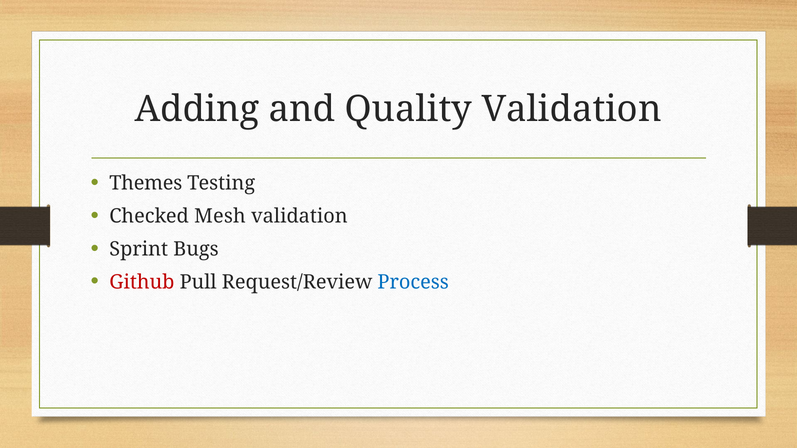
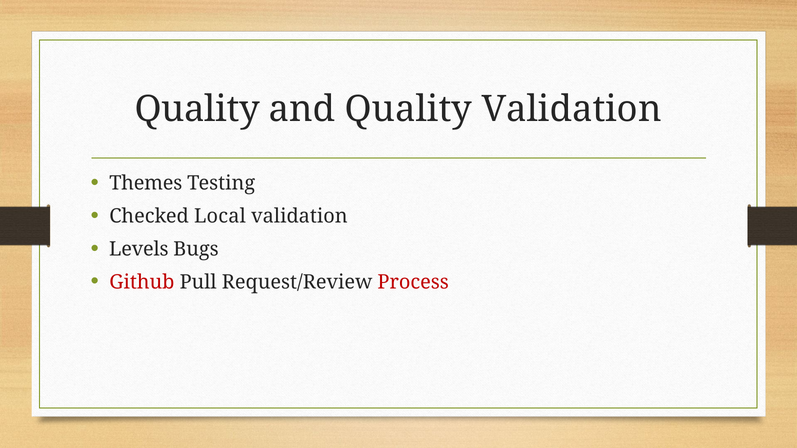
Adding: Adding -> Quality (197, 109)
Mesh: Mesh -> Local (220, 216)
Sprint: Sprint -> Levels (139, 249)
Process colour: blue -> red (413, 282)
